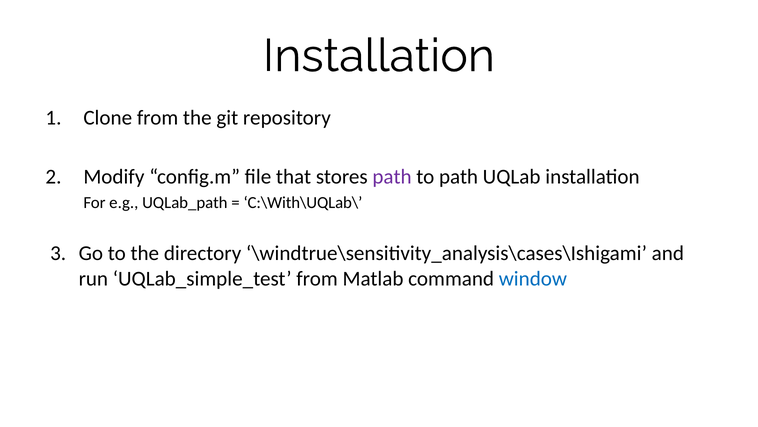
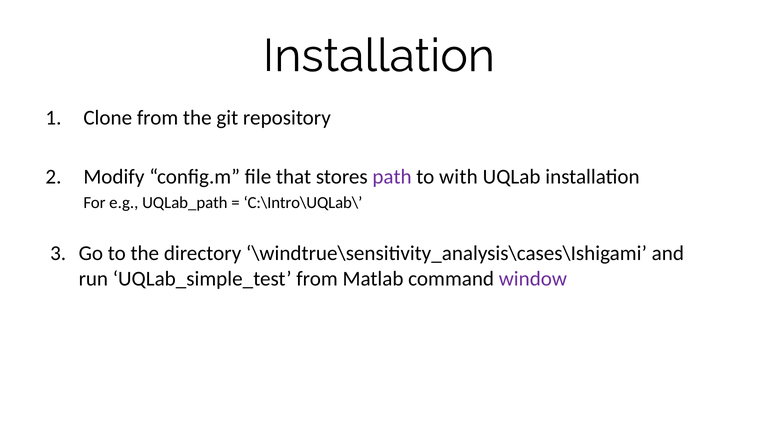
to path: path -> with (458, 176)
C:\With\UQLab\: C:\With\UQLab\ -> C:\Intro\UQLab\ (303, 202)
window colour: blue -> purple (533, 278)
